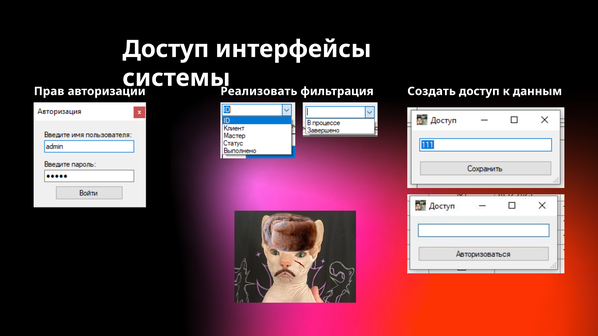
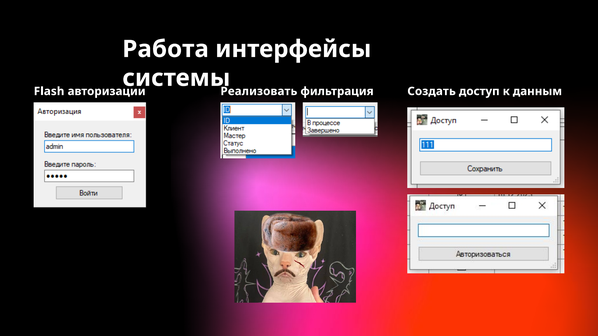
Доступ: Доступ -> Работа (166, 49)
Прав: Прав -> Flash (49, 91)
